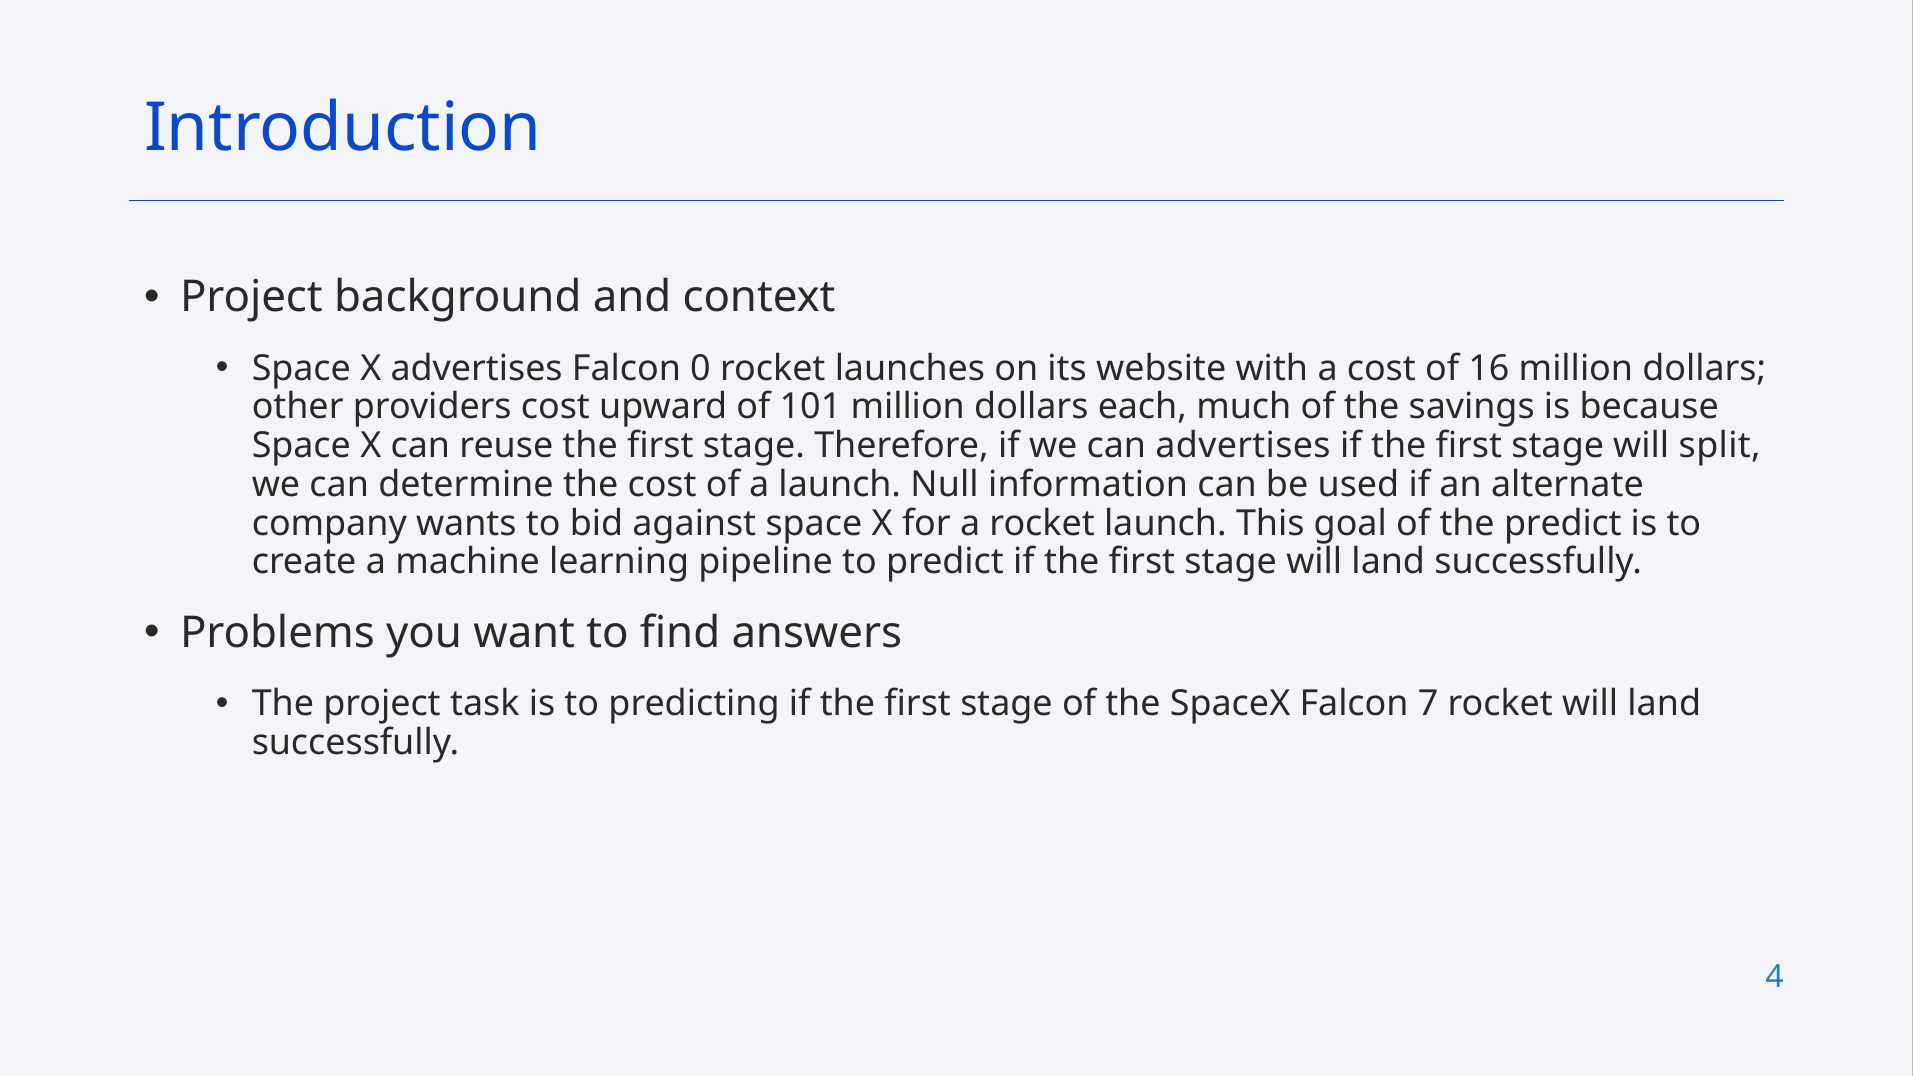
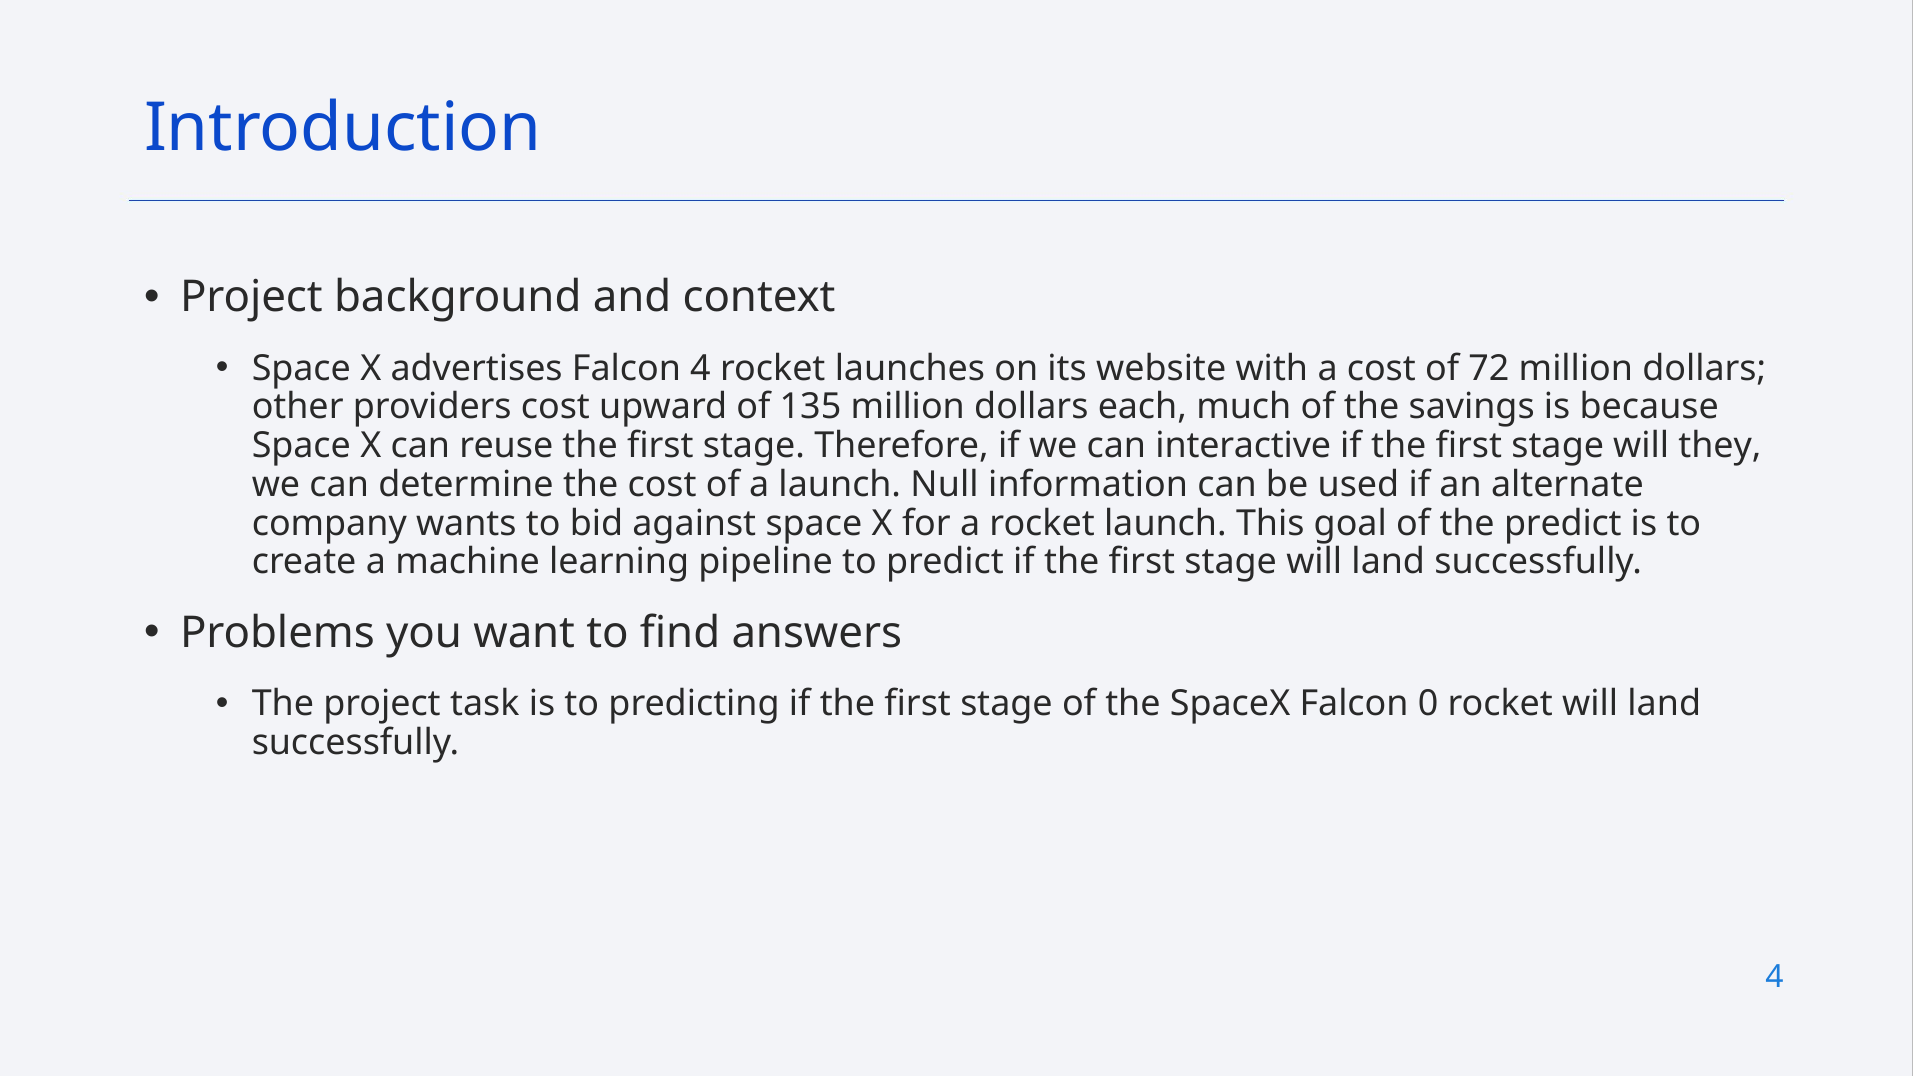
Falcon 0: 0 -> 4 (700, 368)
16: 16 -> 72 (1489, 368)
101: 101 -> 135 (810, 407)
can advertises: advertises -> interactive (1243, 446)
split: split -> they (1720, 446)
7: 7 -> 0 (1428, 704)
